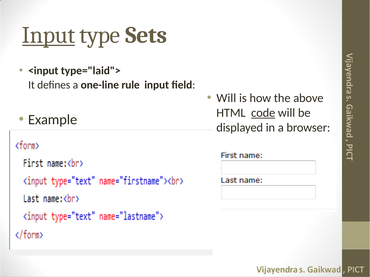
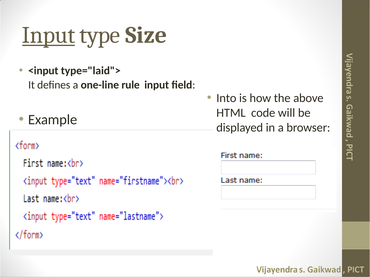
Sets: Sets -> Size (146, 35)
Will: Will -> Into (226, 98)
code underline: present -> none (263, 113)
